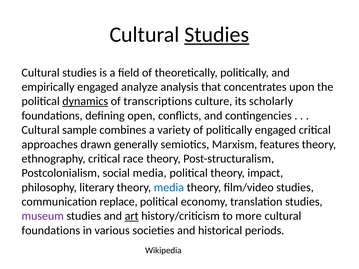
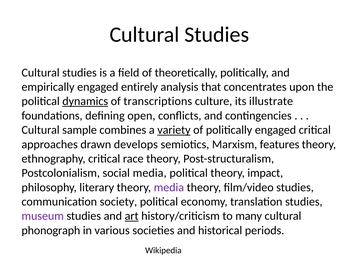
Studies underline: present -> none (217, 35)
analyze: analyze -> entirely (140, 87)
scholarly: scholarly -> illustrate (271, 101)
variety underline: none -> present (174, 130)
generally: generally -> develops (136, 144)
media colour: blue -> purple (169, 188)
replace: replace -> society (118, 202)
more: more -> many (249, 216)
foundations: foundations -> phonograph (51, 231)
